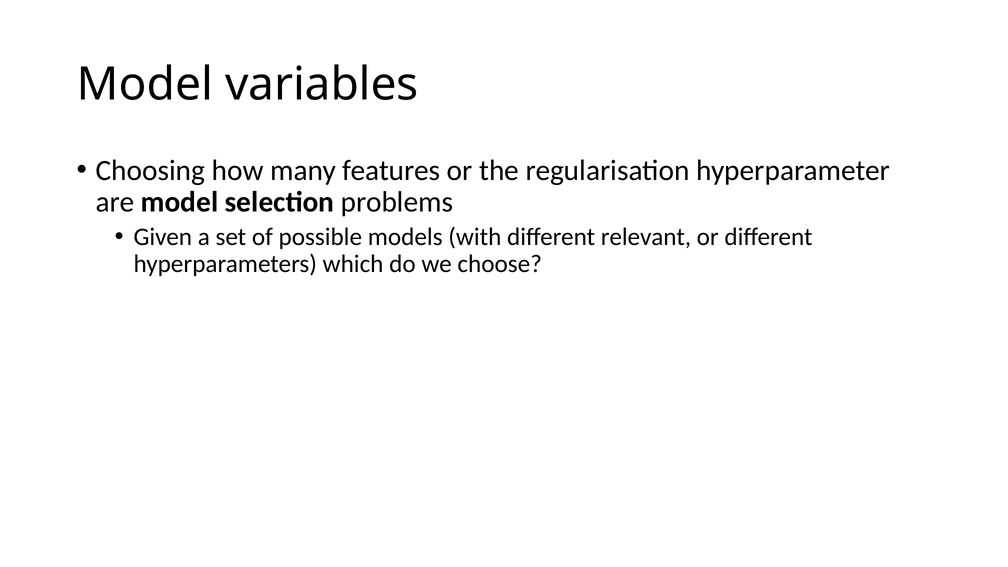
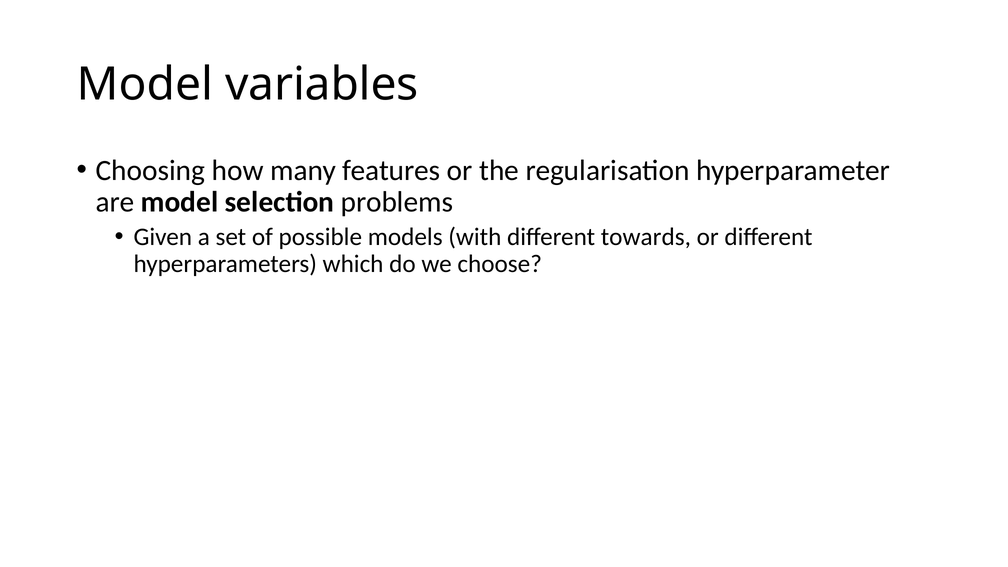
relevant: relevant -> towards (646, 237)
